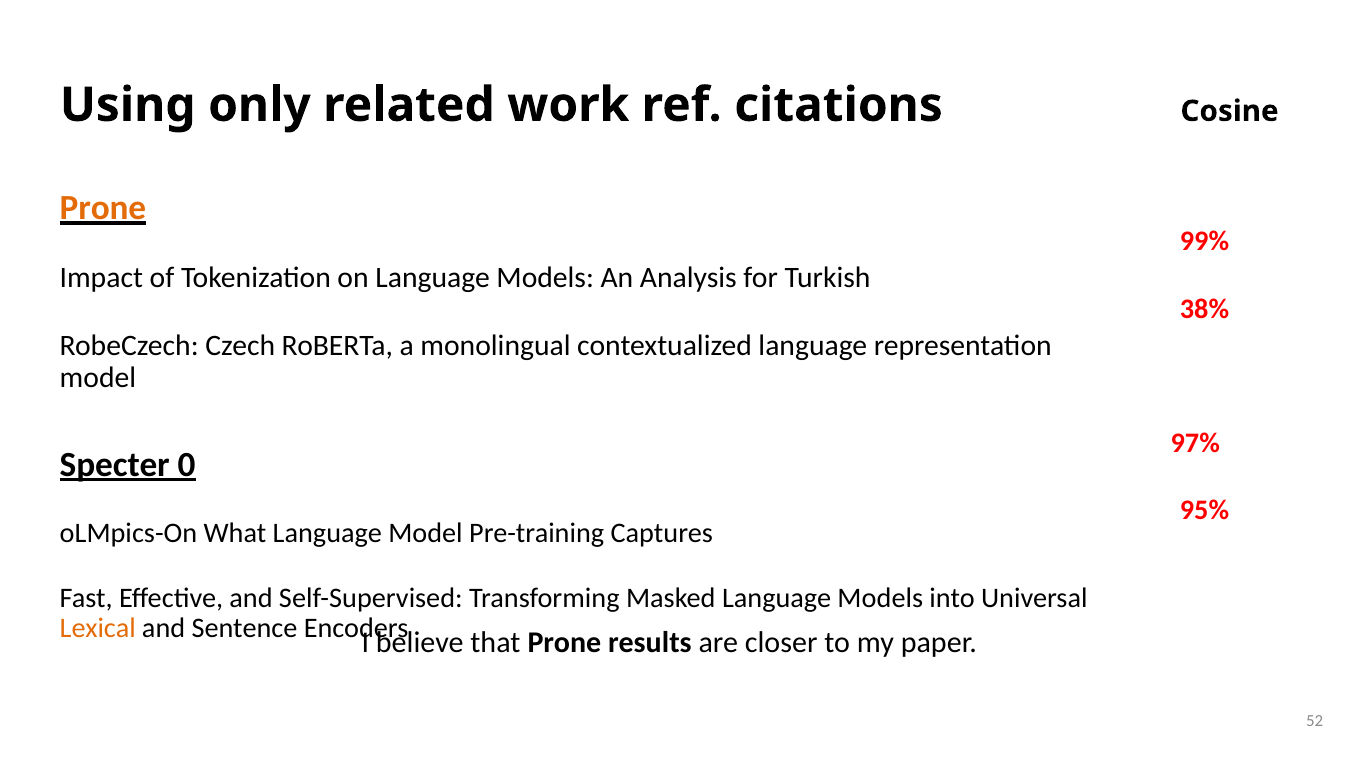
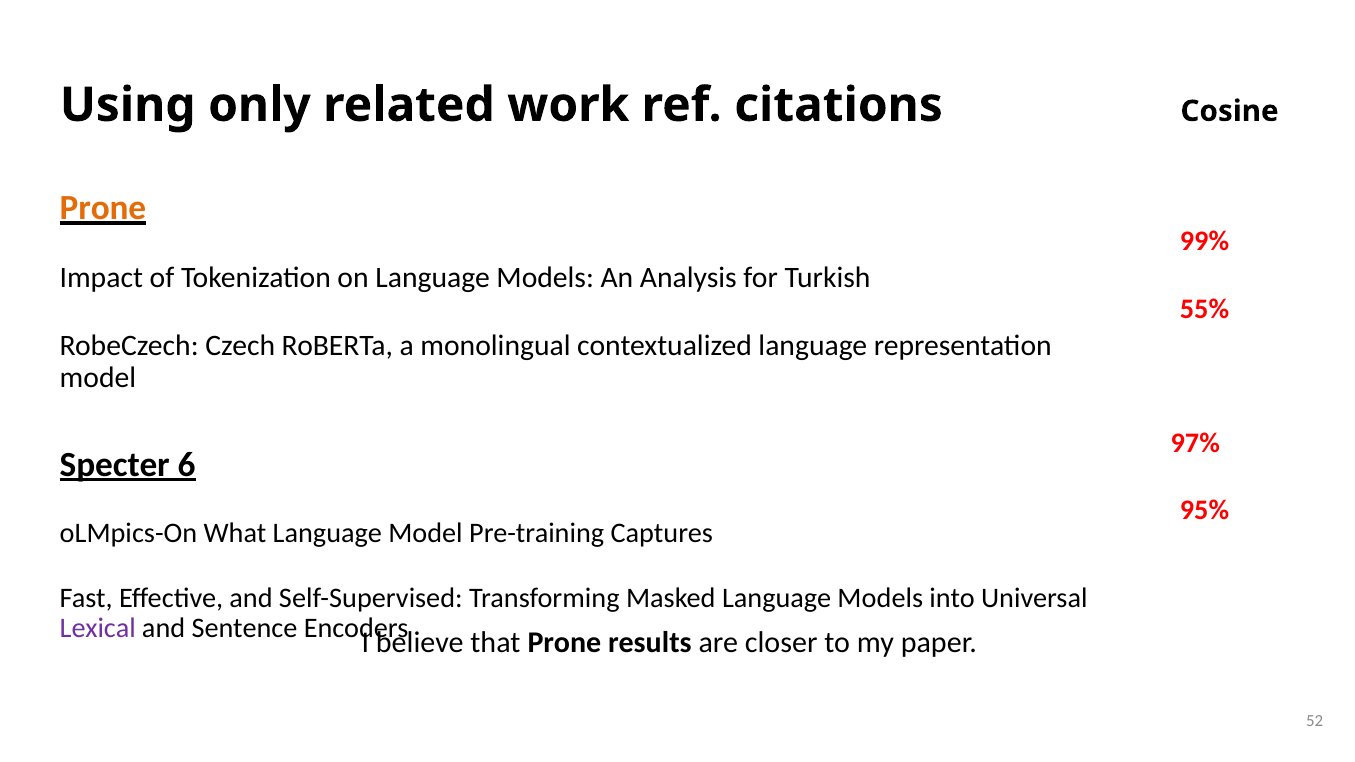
38%: 38% -> 55% (1205, 309)
0: 0 -> 6 (187, 465)
Lexical colour: orange -> purple (98, 628)
